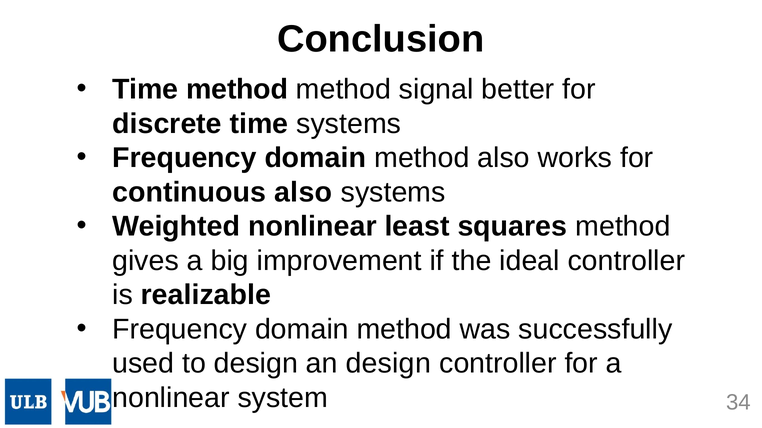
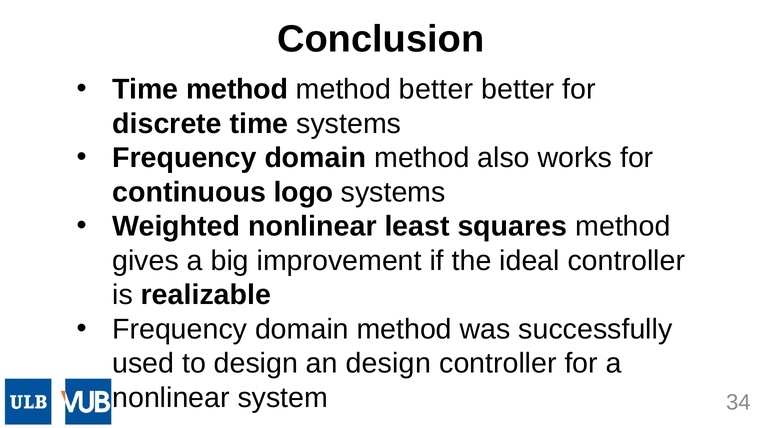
method signal: signal -> better (436, 90)
continuous also: also -> logo (303, 193)
